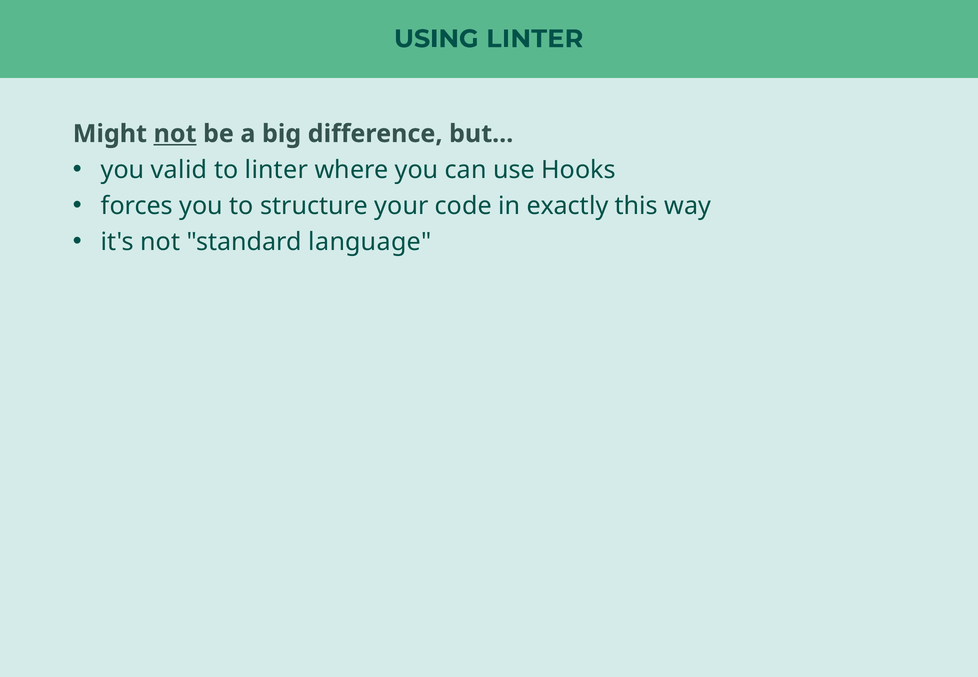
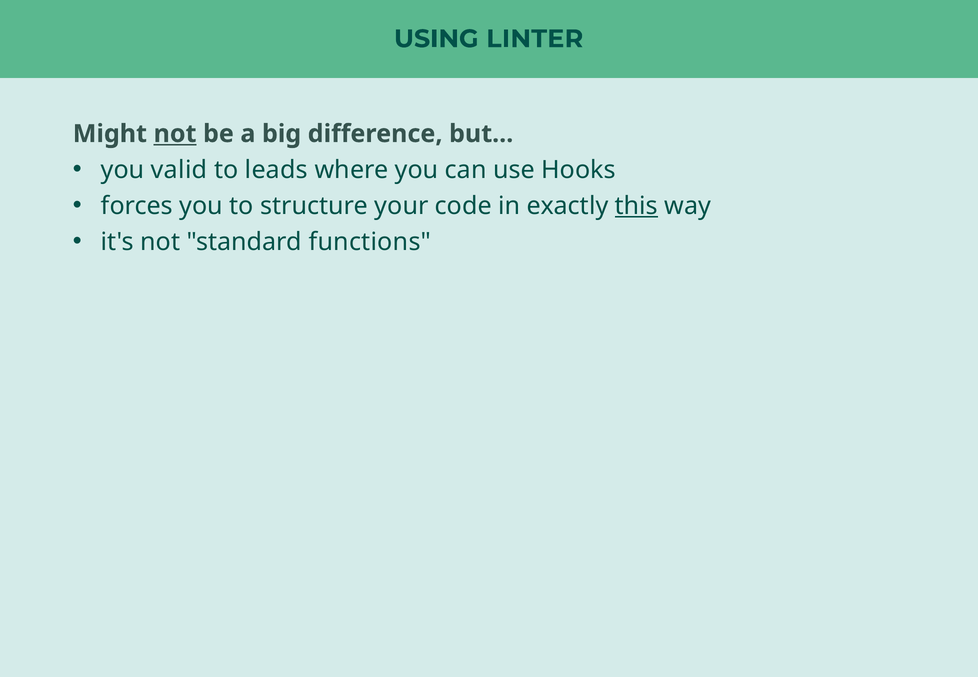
to linter: linter -> leads (276, 170)
this underline: none -> present (636, 206)
language: language -> functions (370, 242)
